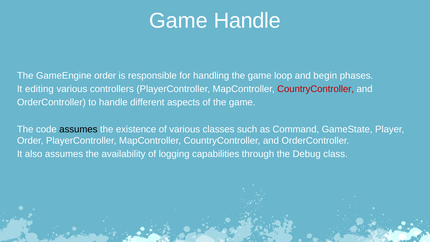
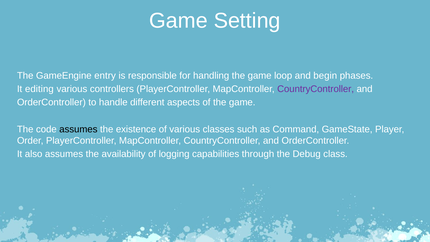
Game Handle: Handle -> Setting (247, 21)
GameEngine order: order -> entry (105, 76)
CountryController colour: red -> purple (316, 89)
